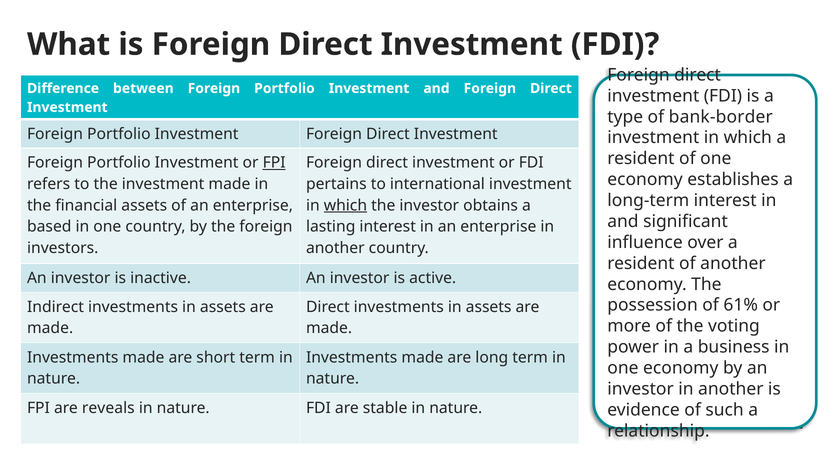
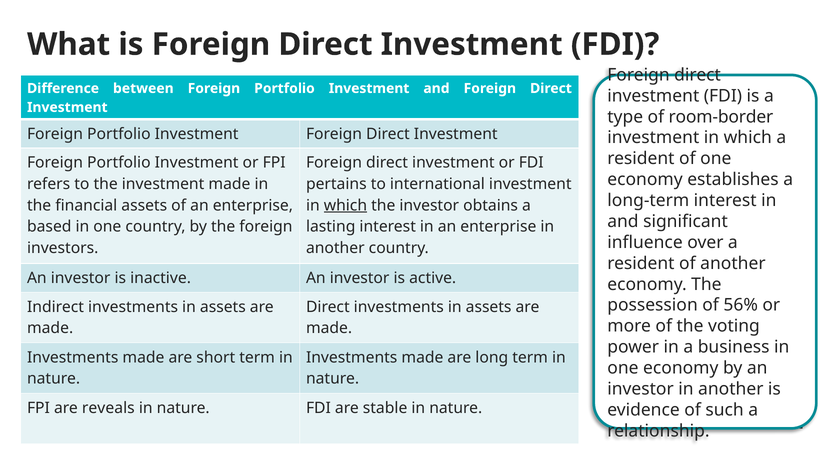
bank-border: bank-border -> room-border (721, 117)
FPI underline: present -> none (274, 163)
61%: 61% -> 56% (741, 305)
